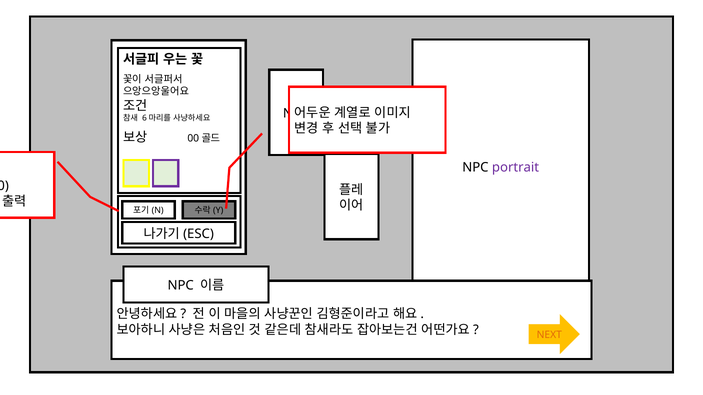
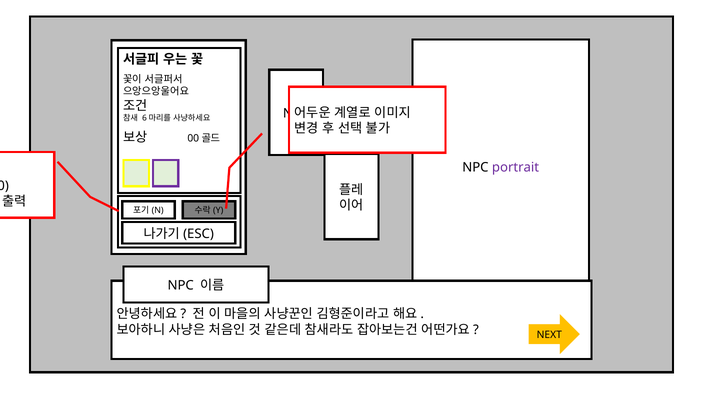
NEXT colour: orange -> black (549, 335)
